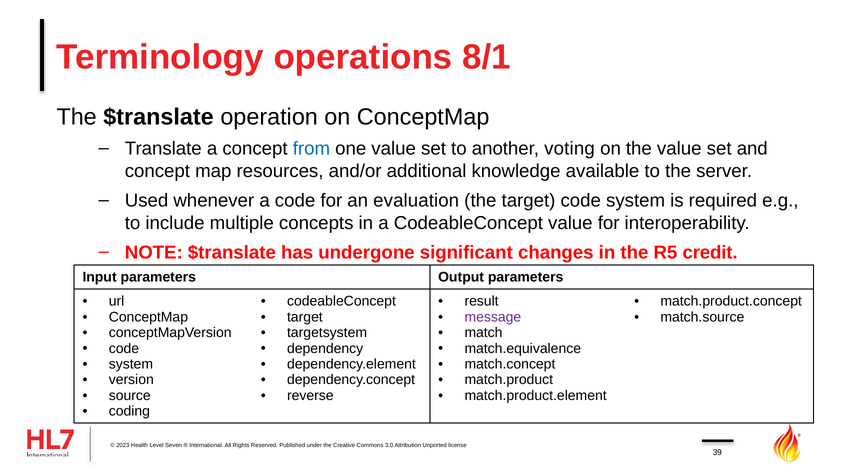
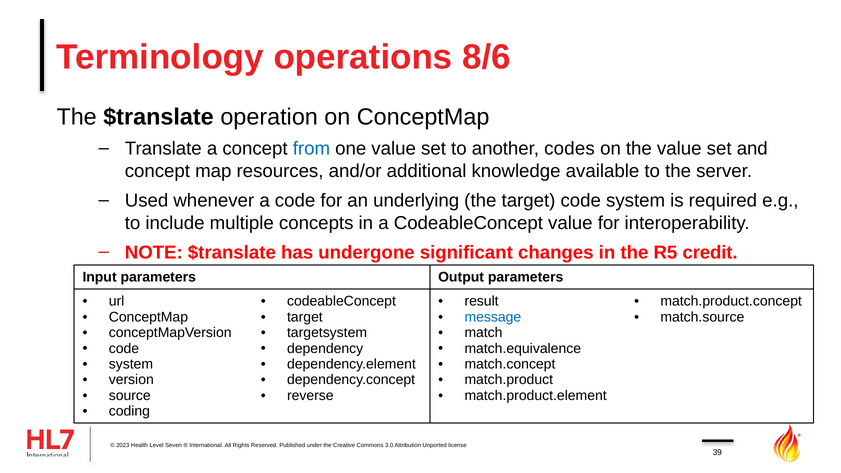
8/1: 8/1 -> 8/6 (486, 57)
voting: voting -> codes (570, 149)
evaluation: evaluation -> underlying (416, 201)
message colour: purple -> blue (493, 317)
